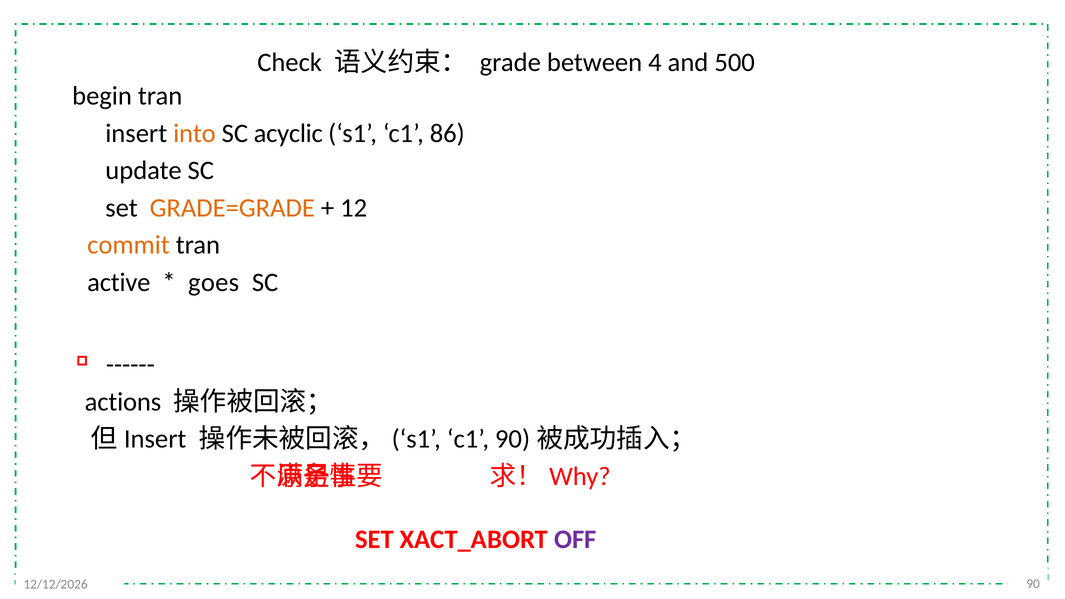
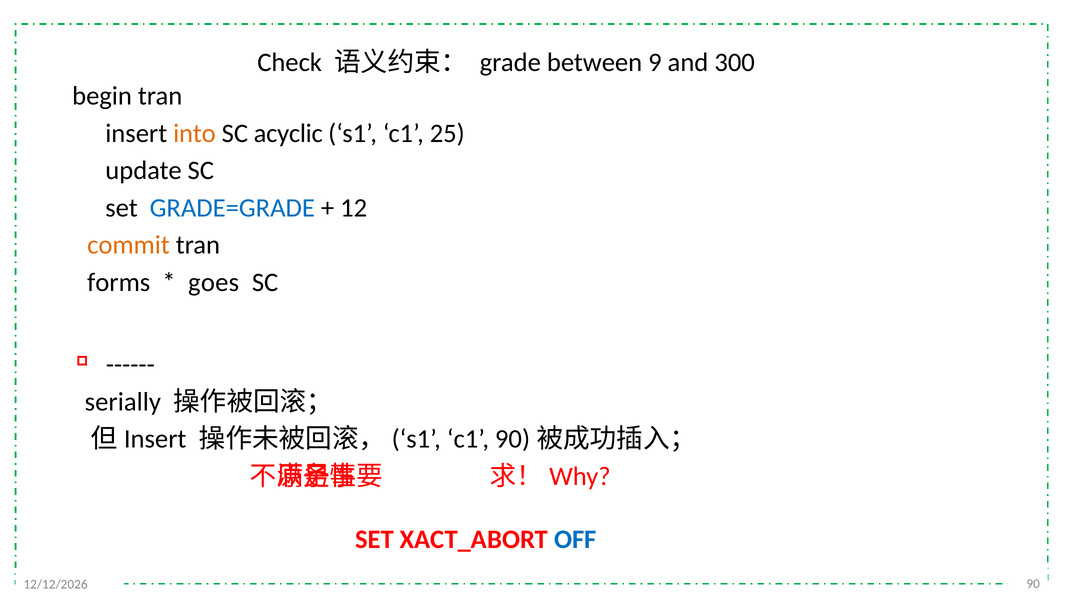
4: 4 -> 9 (655, 62)
500: 500 -> 300 (735, 62)
86: 86 -> 25 (447, 133)
GRADE=GRADE colour: orange -> blue (232, 208)
active: active -> forms (119, 282)
actions: actions -> serially (123, 402)
OFF colour: purple -> blue (575, 539)
